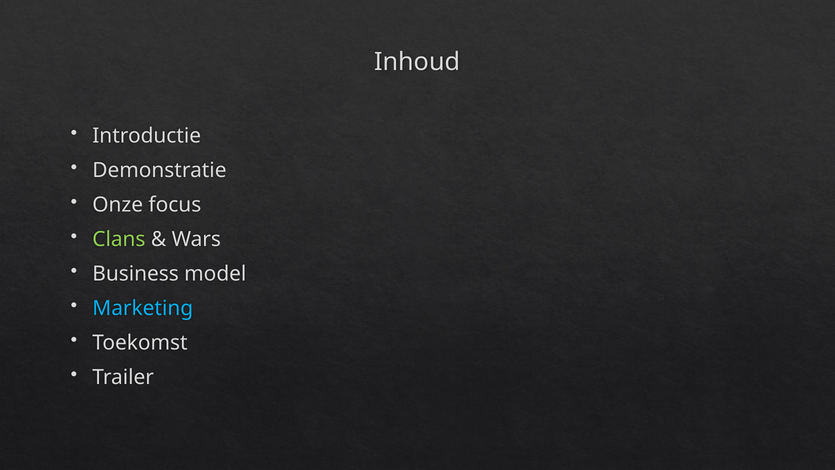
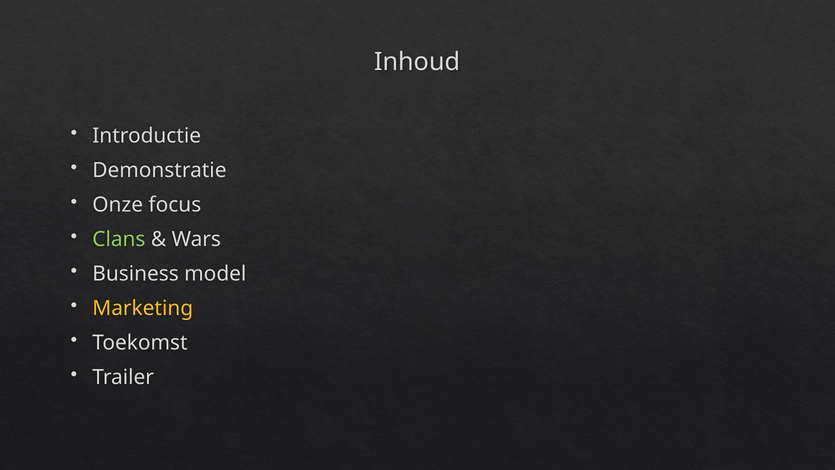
Marketing colour: light blue -> yellow (143, 308)
